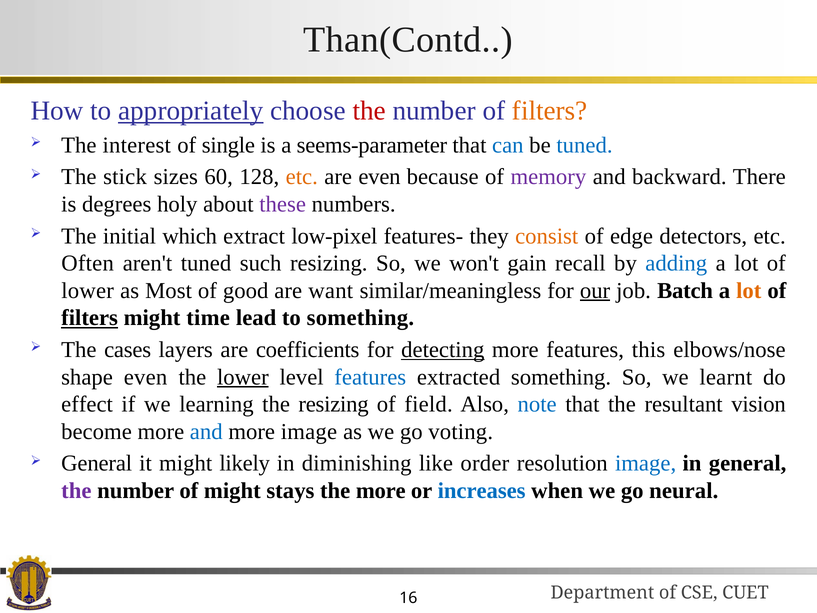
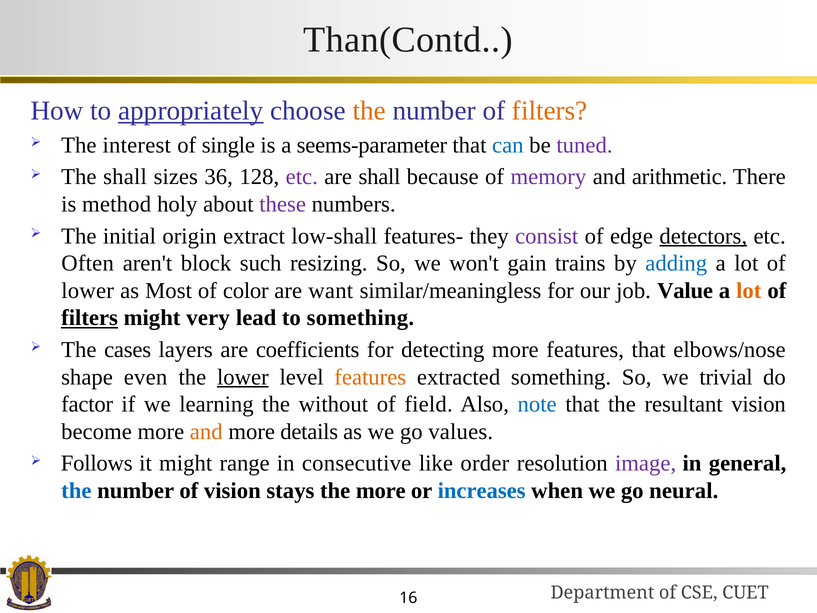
the colour: red -> orange (369, 111)
tuned colour: blue -> purple (585, 145)
The stick: stick -> shall (125, 177)
60: 60 -> 36 (219, 177)
etc colour: orange -> purple (302, 177)
are even: even -> shall (379, 177)
backward: backward -> arithmetic (680, 177)
degrees: degrees -> method (117, 204)
which: which -> origin (190, 236)
low-pixel: low-pixel -> low-shall (334, 236)
consist colour: orange -> purple (547, 236)
detectors underline: none -> present (703, 236)
aren't tuned: tuned -> block (206, 263)
recall: recall -> trains (580, 263)
good: good -> color (246, 291)
our underline: present -> none (595, 291)
Batch: Batch -> Value (685, 291)
time: time -> very (208, 318)
detecting underline: present -> none (443, 350)
features this: this -> that (649, 350)
features colour: blue -> orange (370, 377)
learnt: learnt -> trivial (726, 377)
effect: effect -> factor (87, 404)
the resizing: resizing -> without (333, 404)
and colour: blue -> orange (206, 431)
more image: image -> details (309, 431)
voting: voting -> values (461, 431)
General: General -> Follows (97, 463)
likely: likely -> range (245, 463)
diminishing: diminishing -> consecutive (357, 463)
image colour: blue -> purple (646, 463)
the colour: purple -> blue (76, 491)
of might: might -> vision (232, 491)
